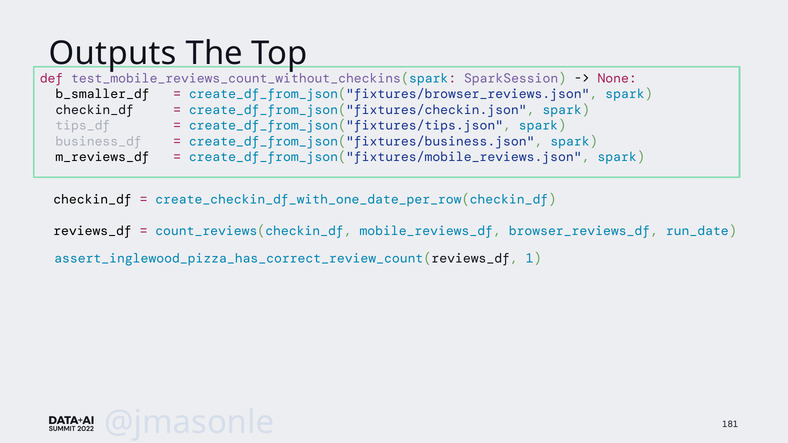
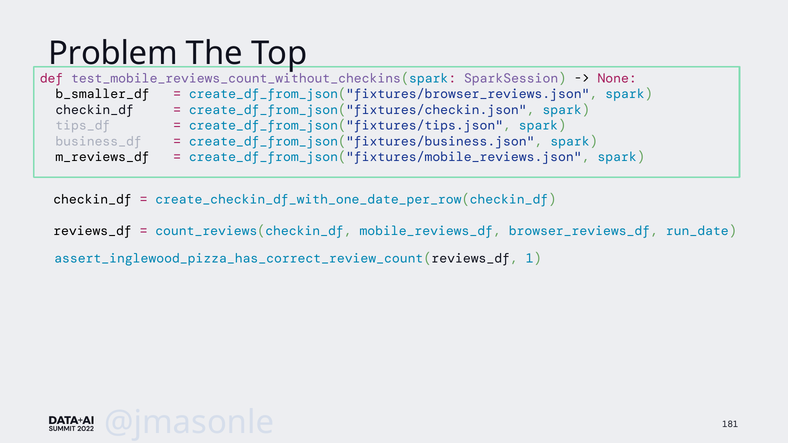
Outputs: Outputs -> Problem (113, 53)
